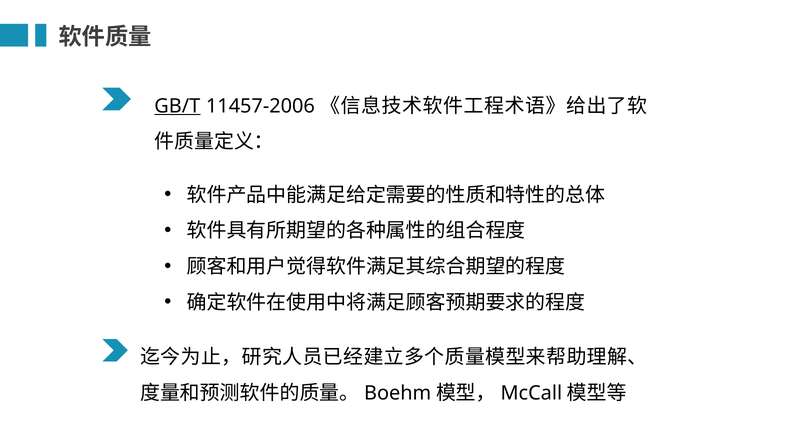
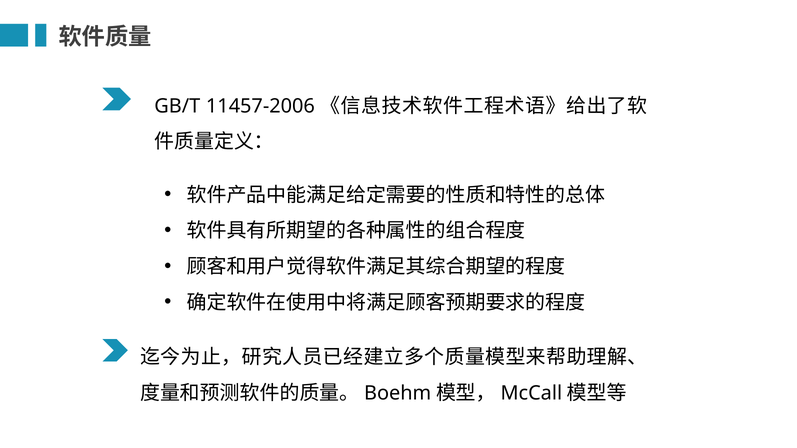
GB/T underline: present -> none (177, 106)
